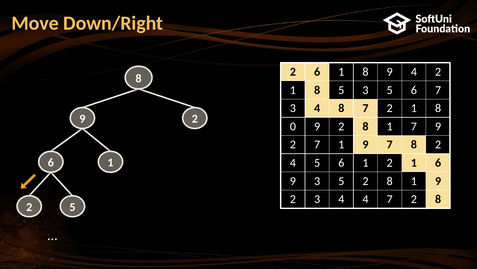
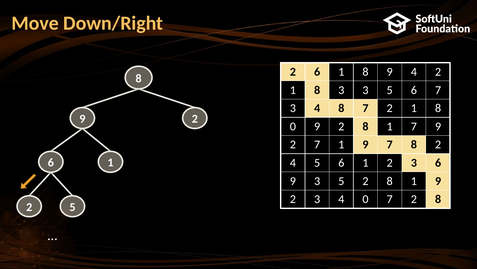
8 5: 5 -> 3 (341, 90)
1 2 1: 1 -> 3 (414, 163)
4 4: 4 -> 0 (365, 199)
